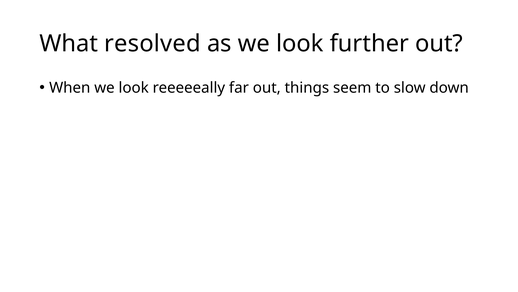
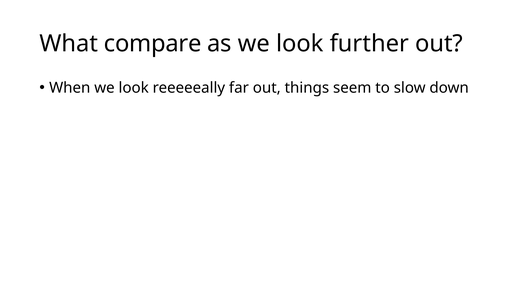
resolved: resolved -> compare (153, 44)
